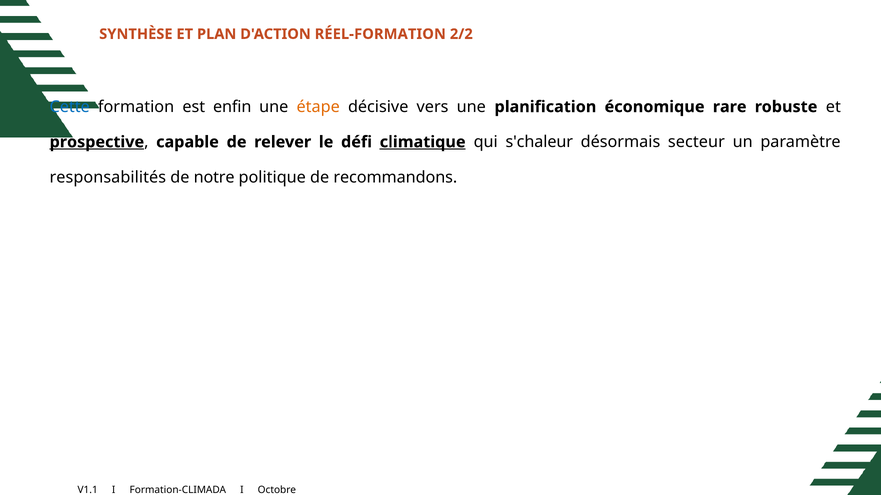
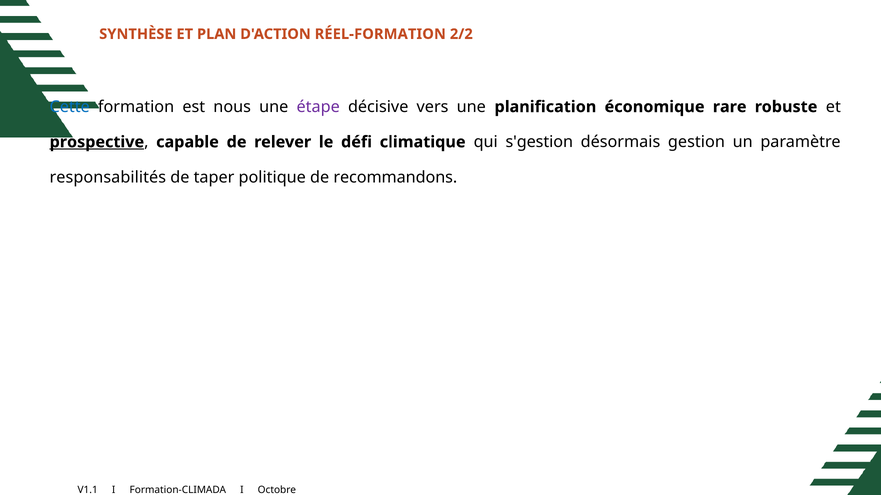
enfin: enfin -> nous (232, 107)
étape colour: orange -> purple (318, 107)
climatique underline: present -> none (423, 142)
s'chaleur: s'chaleur -> s'gestion (539, 142)
secteur: secteur -> gestion (696, 142)
notre: notre -> taper (214, 177)
